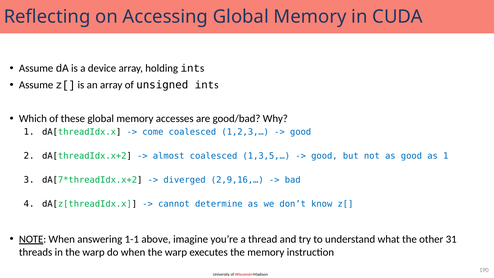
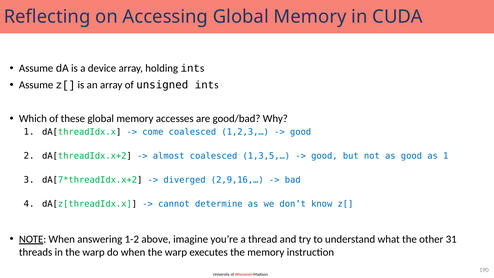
1-1: 1-1 -> 1-2 (132, 239)
